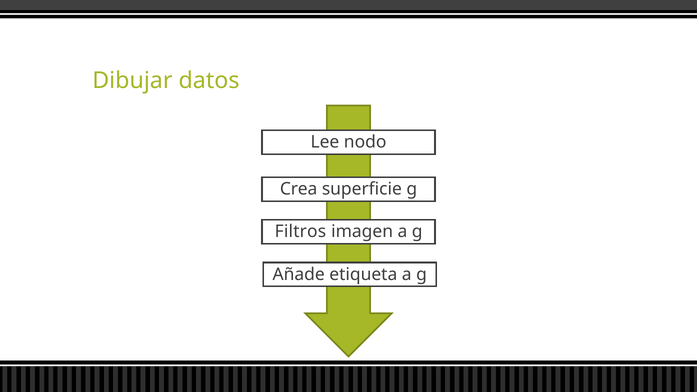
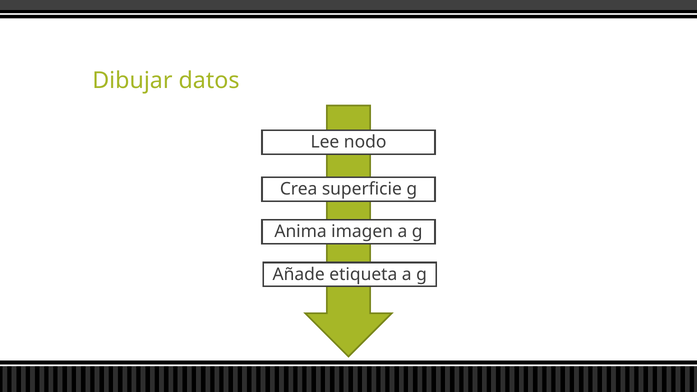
Filtros: Filtros -> Anima (301, 232)
